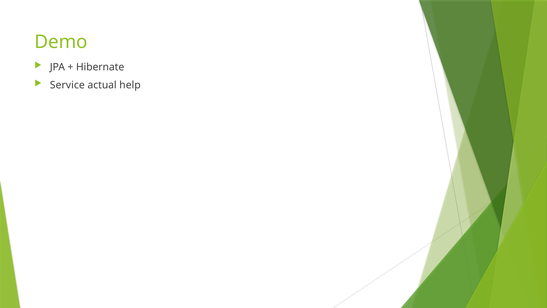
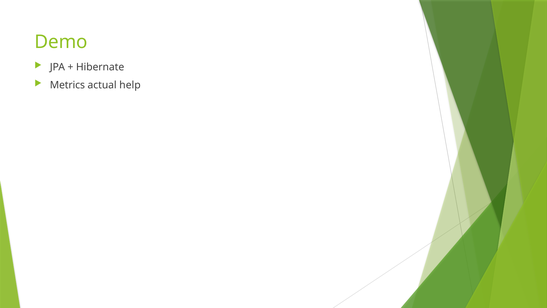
Service: Service -> Metrics (67, 85)
